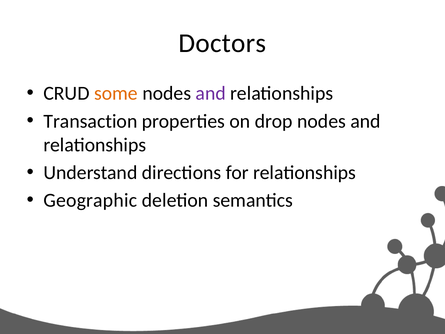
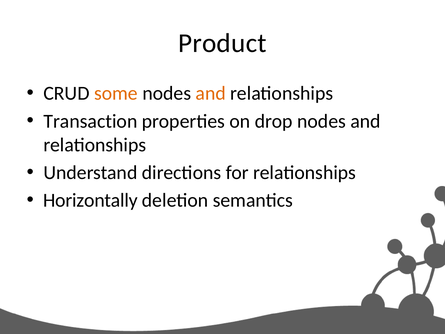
Doctors: Doctors -> Product (222, 43)
and colour: purple -> orange (211, 93)
Geographic: Geographic -> Horizontally (91, 200)
